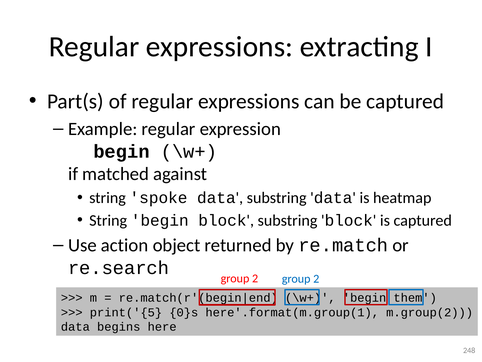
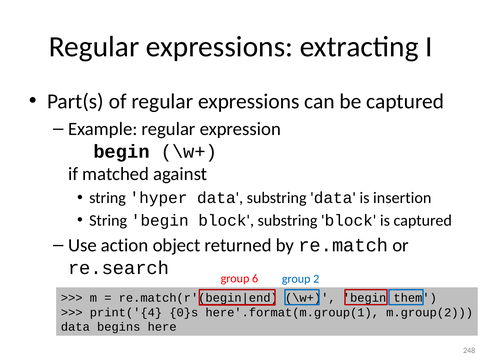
spoke: spoke -> hyper (159, 198)
heatmap: heatmap -> insertion (402, 198)
2: 2 -> 6 (255, 278)
print('{5: print('{5 -> print('{4 (126, 312)
